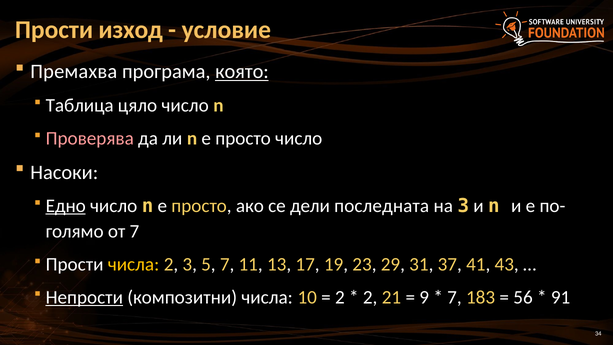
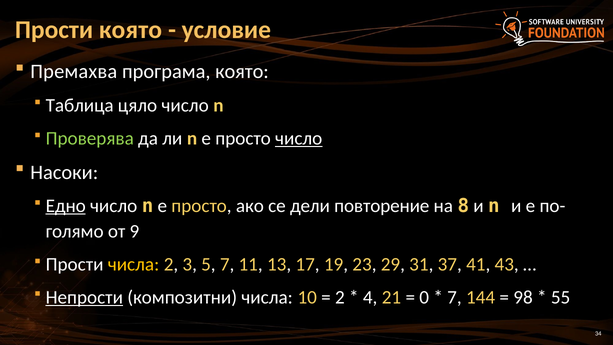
Прости изход: изход -> която (130, 30)
която underline: present -> none (242, 72)
Проверява colour: pink -> light green (90, 138)
число underline: none -> present (299, 138)
последната: последната -> повторение (382, 206)
на 3: 3 -> 8 (463, 206)
от 7: 7 -> 9 (134, 231)
2: 2 -> 4 (370, 297)
9: 9 -> 0 (424, 297)
183: 183 -> 144 (481, 297)
56: 56 -> 98 (523, 297)
91: 91 -> 55 (561, 297)
